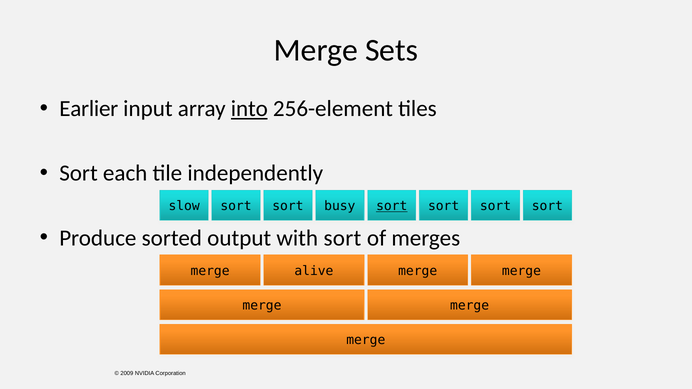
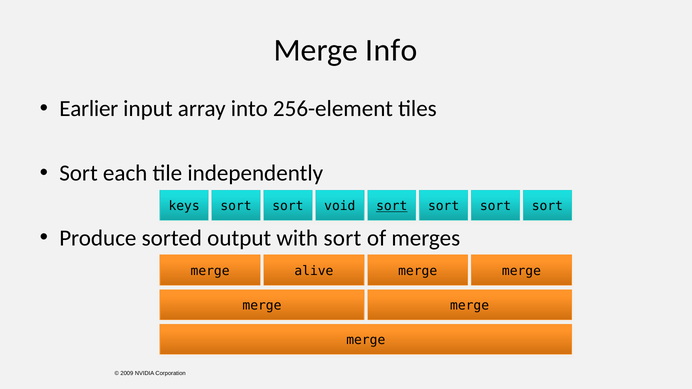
Sets: Sets -> Info (391, 50)
into underline: present -> none (249, 109)
slow: slow -> keys (184, 206)
busy: busy -> void (340, 206)
